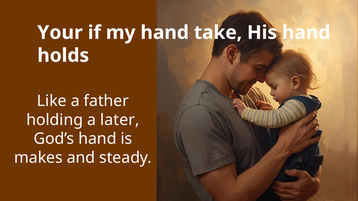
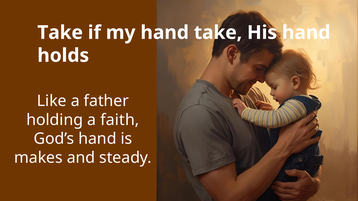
Your: Your -> Take (60, 33)
later: later -> faith (120, 120)
